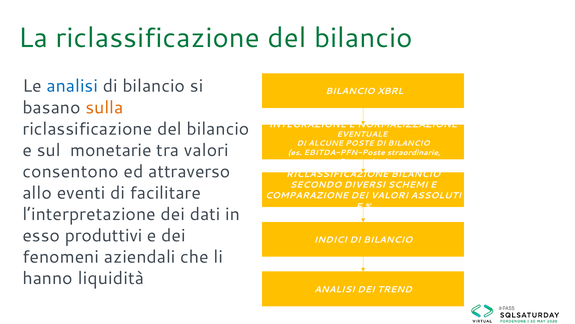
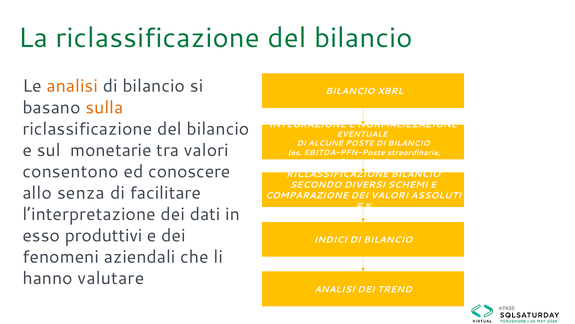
analisi colour: blue -> orange (72, 86)
attraverso: attraverso -> conoscere (189, 171)
eventi: eventi -> senza (81, 193)
liquidità: liquidità -> valutare (111, 278)
